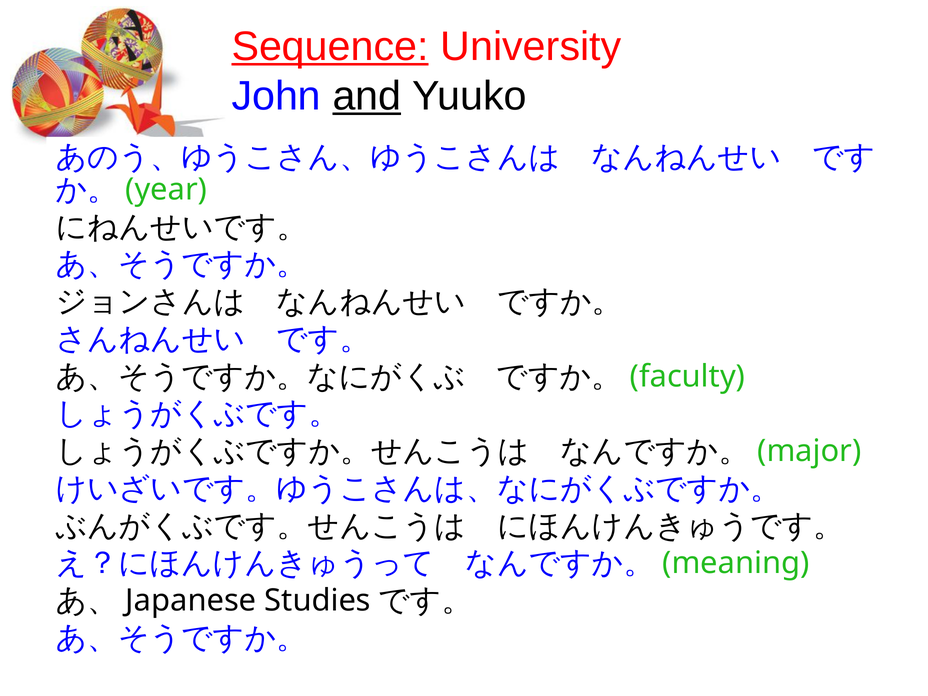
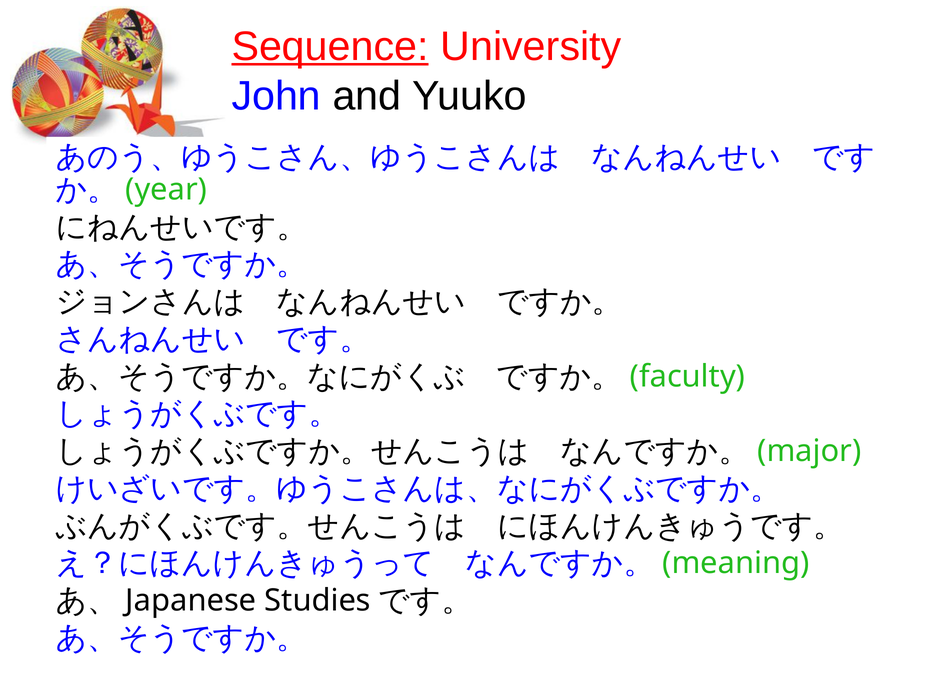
and underline: present -> none (367, 96)
